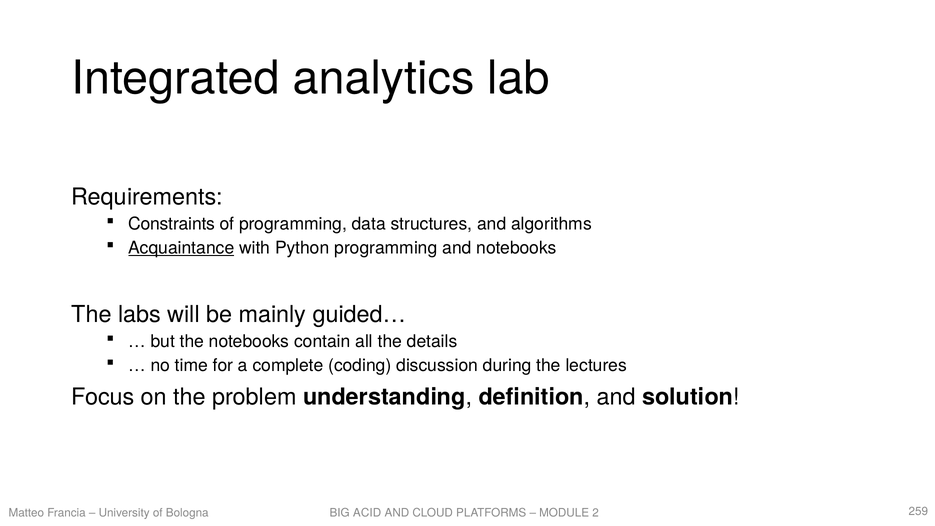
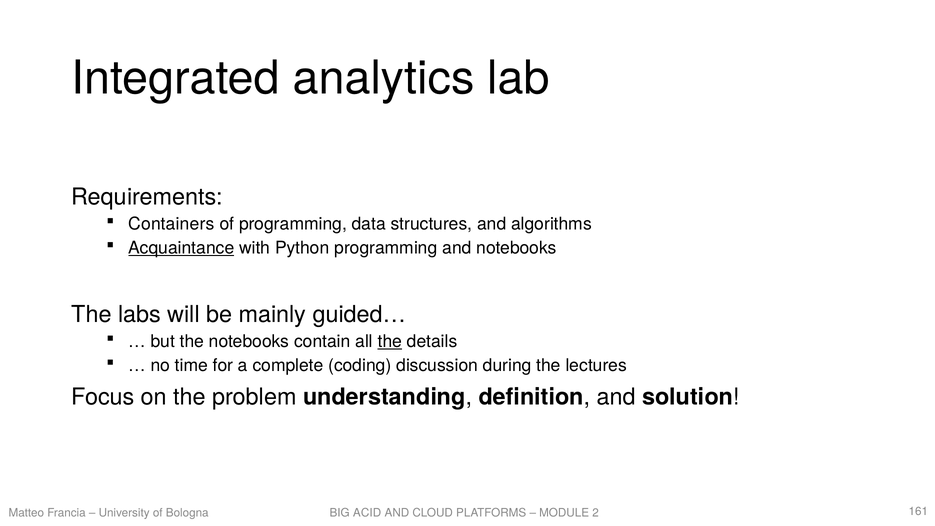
Constraints: Constraints -> Containers (171, 224)
the underline: none -> present (390, 342)
259: 259 -> 161 (918, 511)
